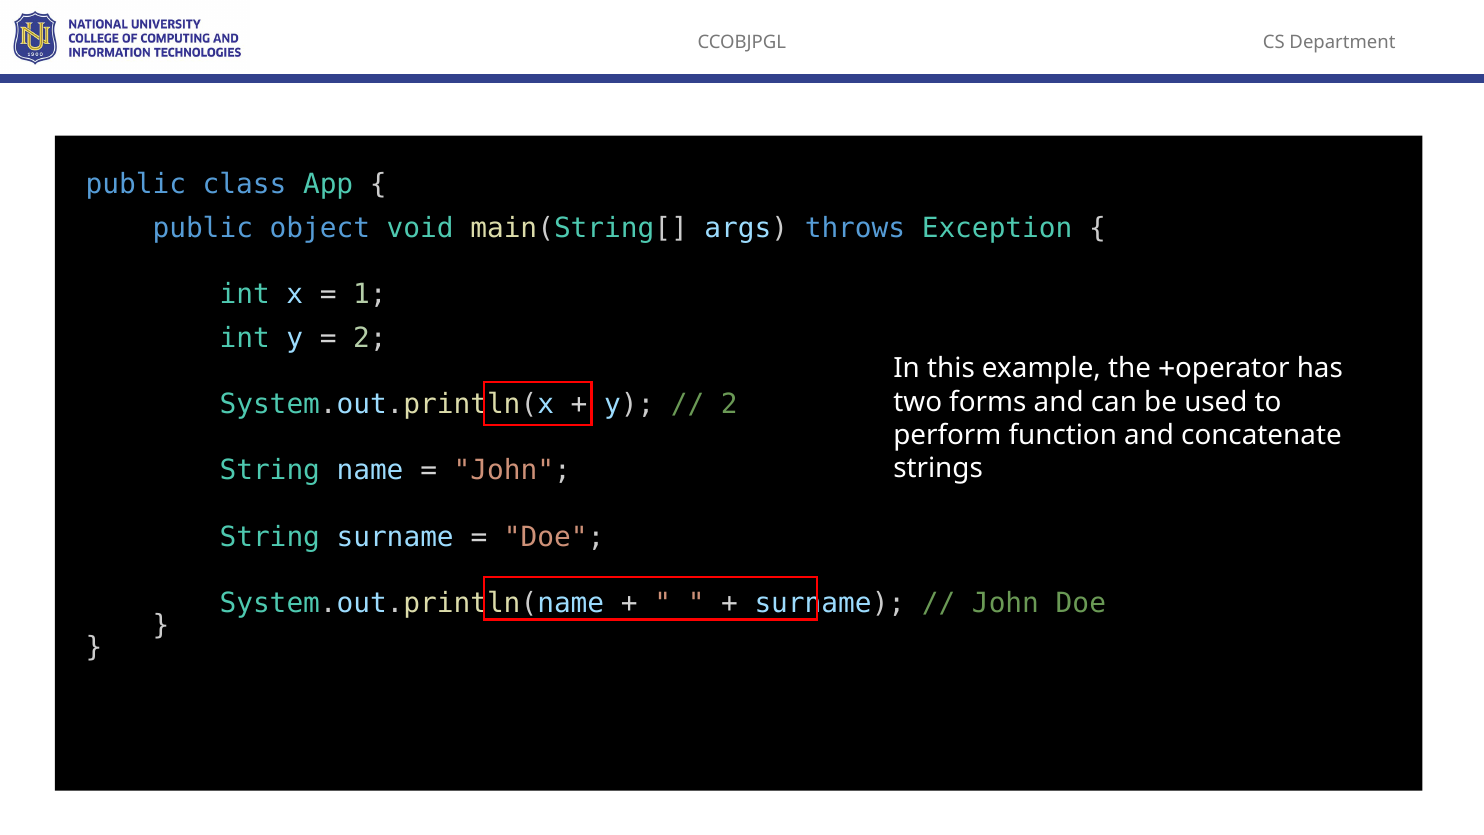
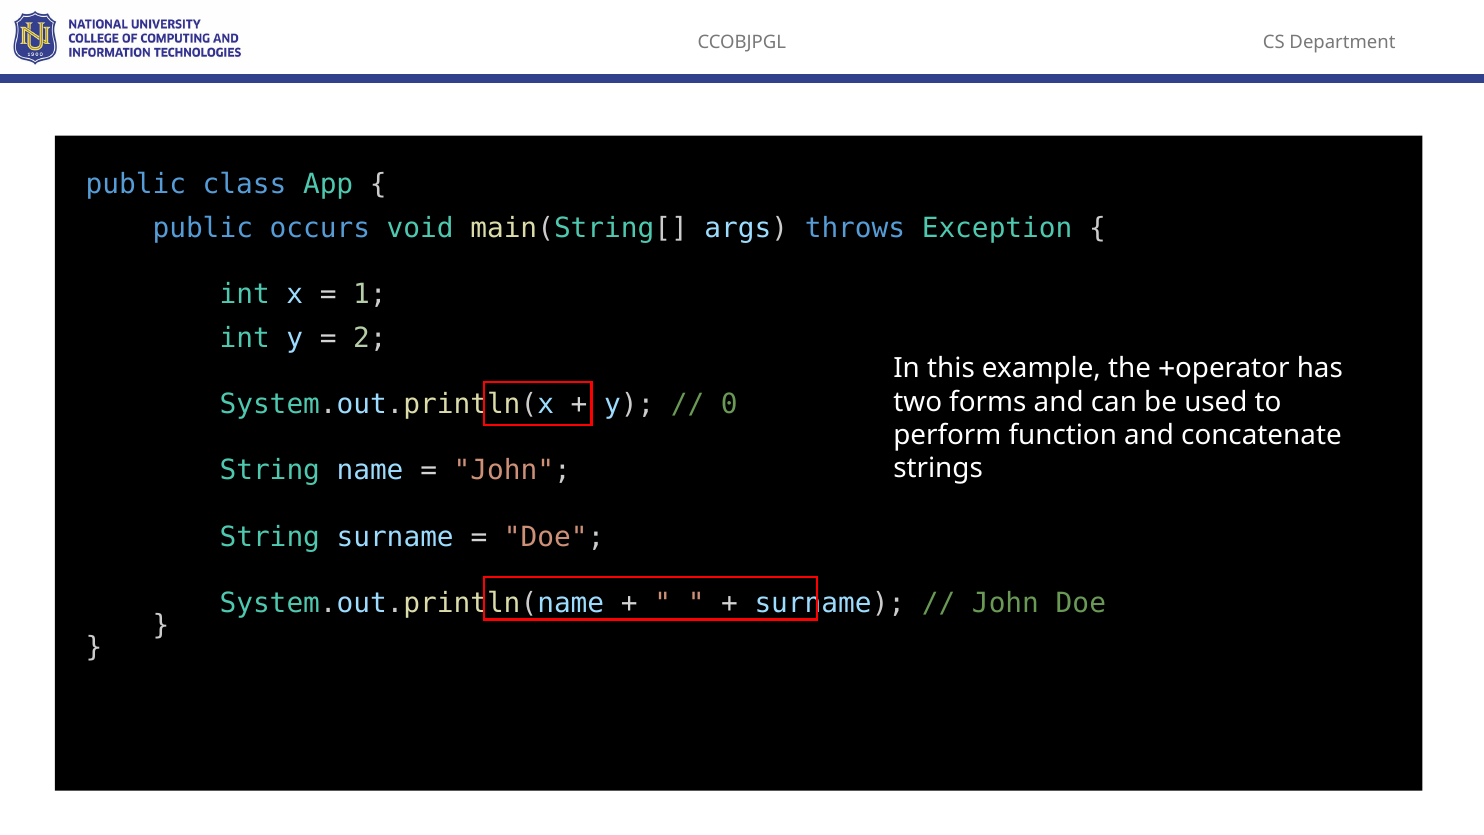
object: object -> occurs (320, 228)
2: 2 -> 0 (729, 404)
